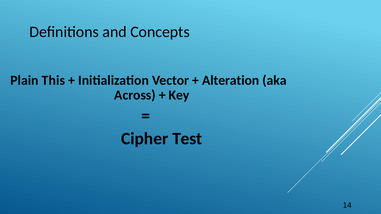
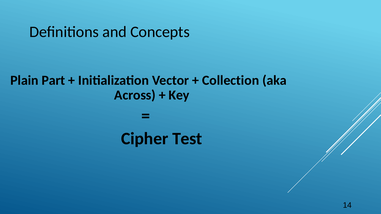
This: This -> Part (53, 80)
Alteration: Alteration -> Collection (231, 80)
